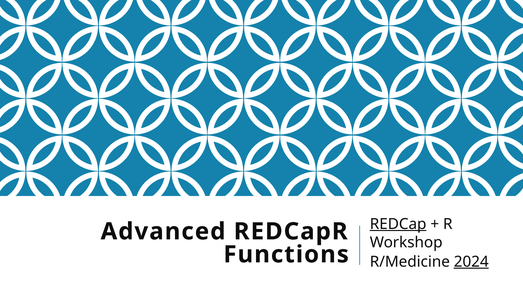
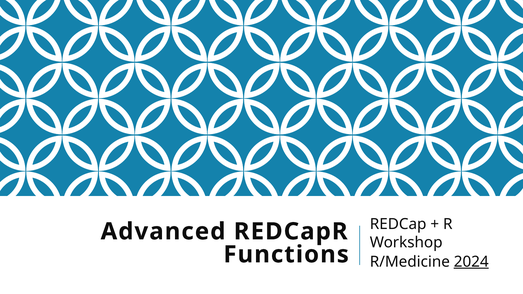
REDCap underline: present -> none (398, 224)
